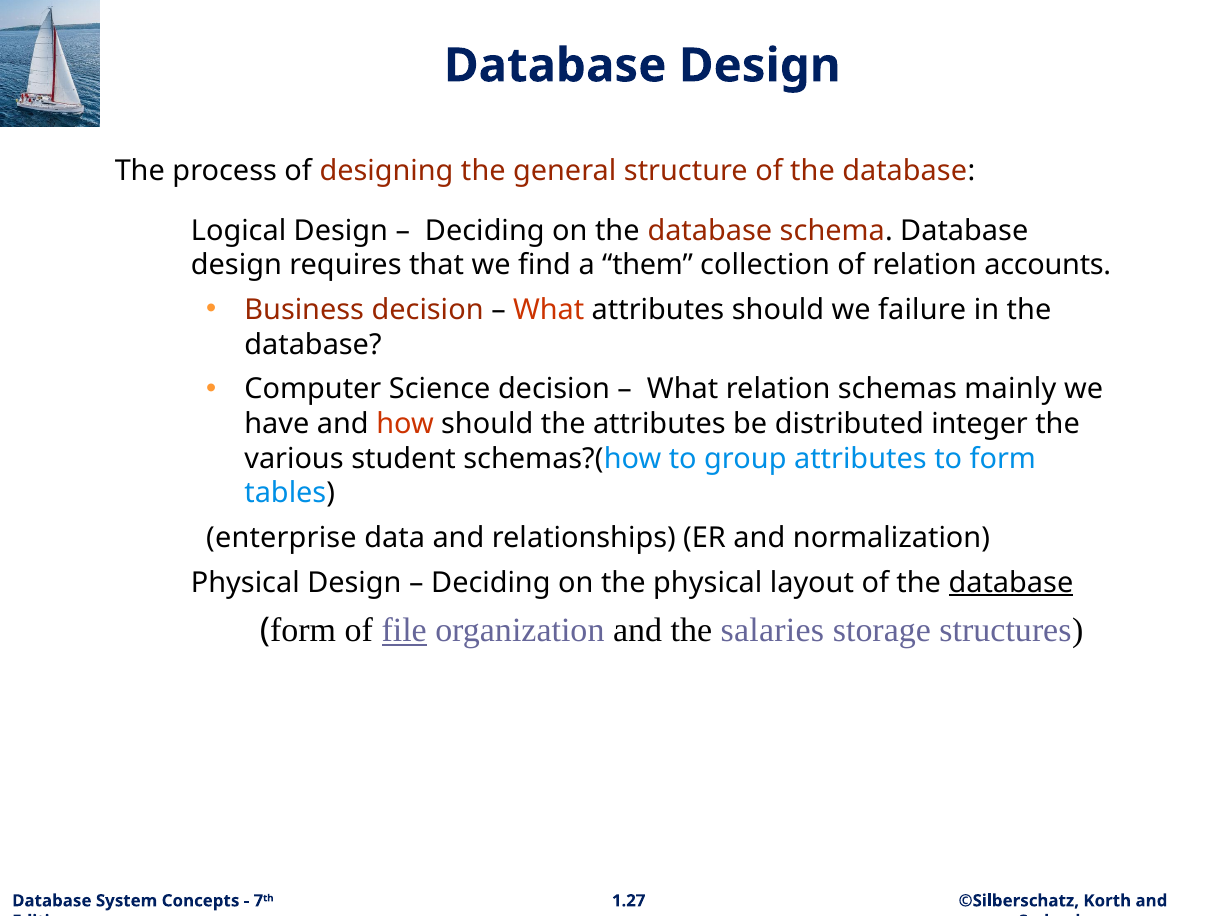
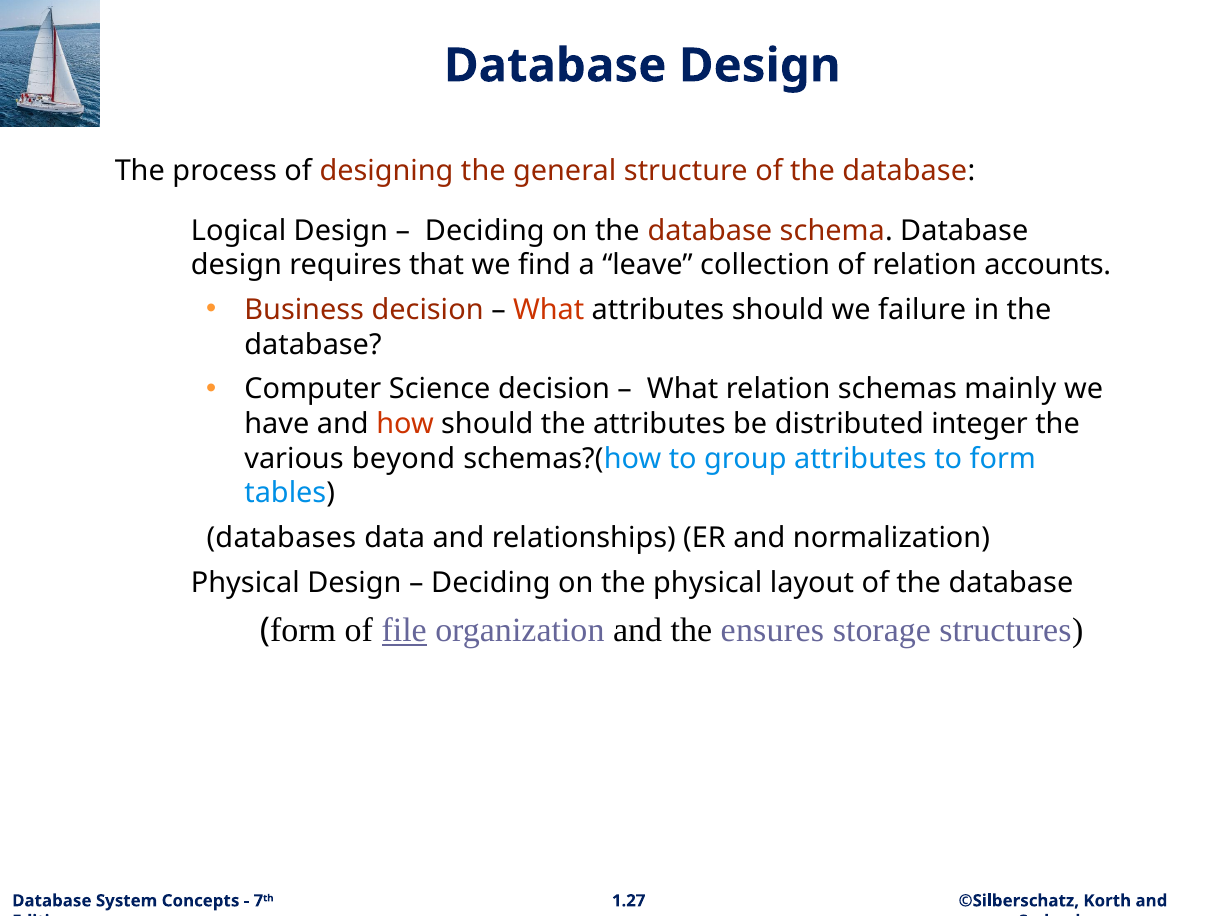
them: them -> leave (648, 265)
student: student -> beyond (403, 459)
enterprise: enterprise -> databases (281, 538)
database underline: present -> none (1011, 583)
salaries: salaries -> ensures (772, 631)
